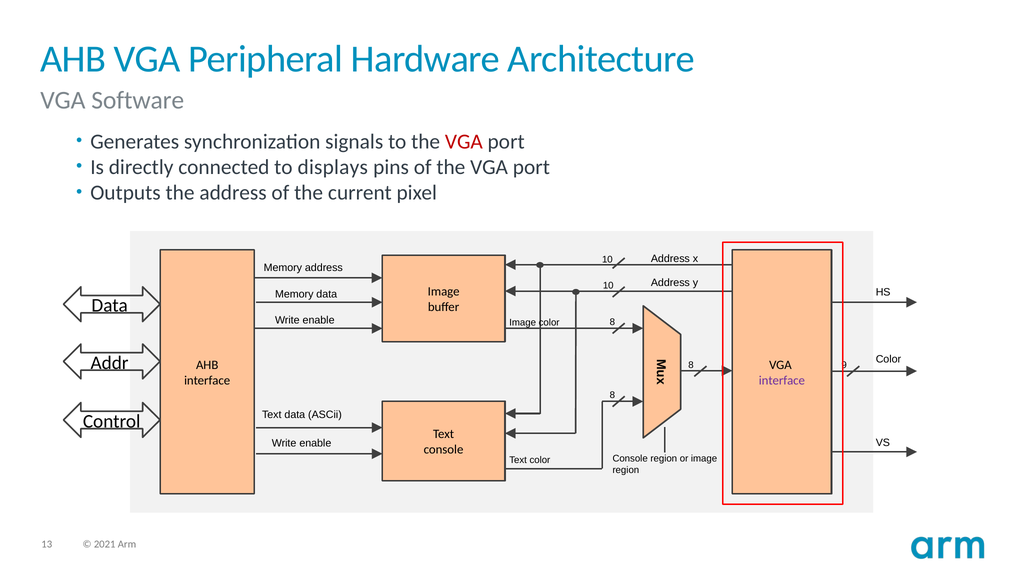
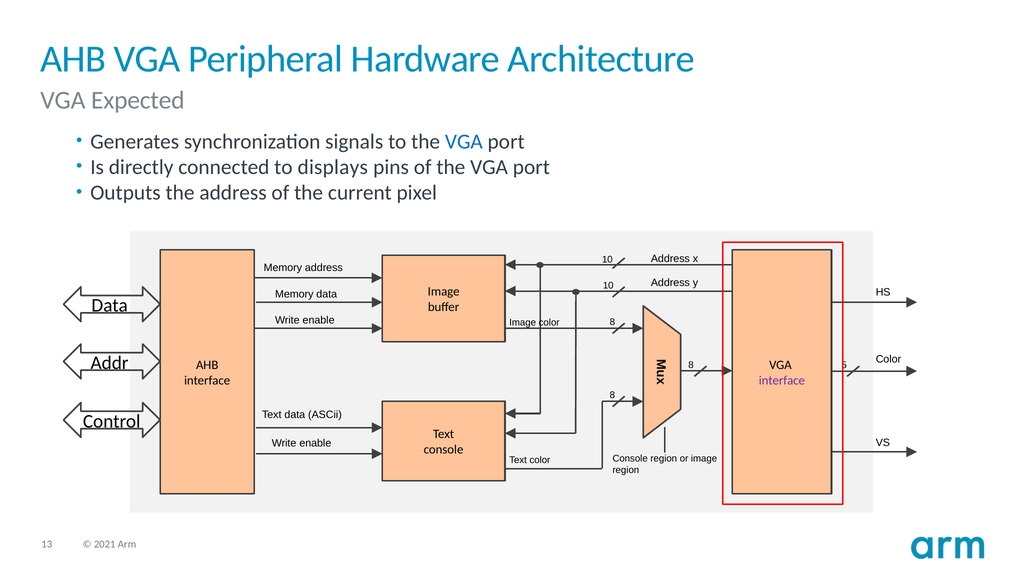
Software: Software -> Expected (138, 100)
VGA colour: red -> blue (464, 142)
9: 9 -> 5 (844, 366)
